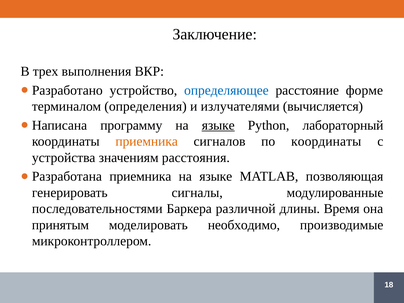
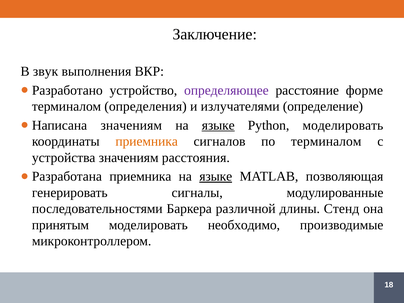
трех: трех -> звук (46, 71)
определяющее colour: blue -> purple (226, 90)
вычисляется: вычисляется -> определение (323, 106)
программу: программу -> значениям (131, 125)
Python лабораторный: лабораторный -> моделировать (343, 125)
по координаты: координаты -> терминалом (326, 141)
языке underline: none -> present (216, 176)
Время: Время -> Стенд (342, 209)
